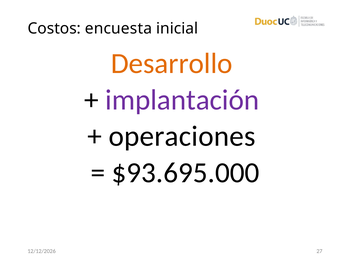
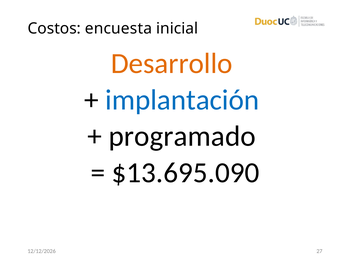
implantación colour: purple -> blue (182, 100)
operaciones: operaciones -> programado (182, 136)
$93.695.000: $93.695.000 -> $13.695.090 (185, 172)
